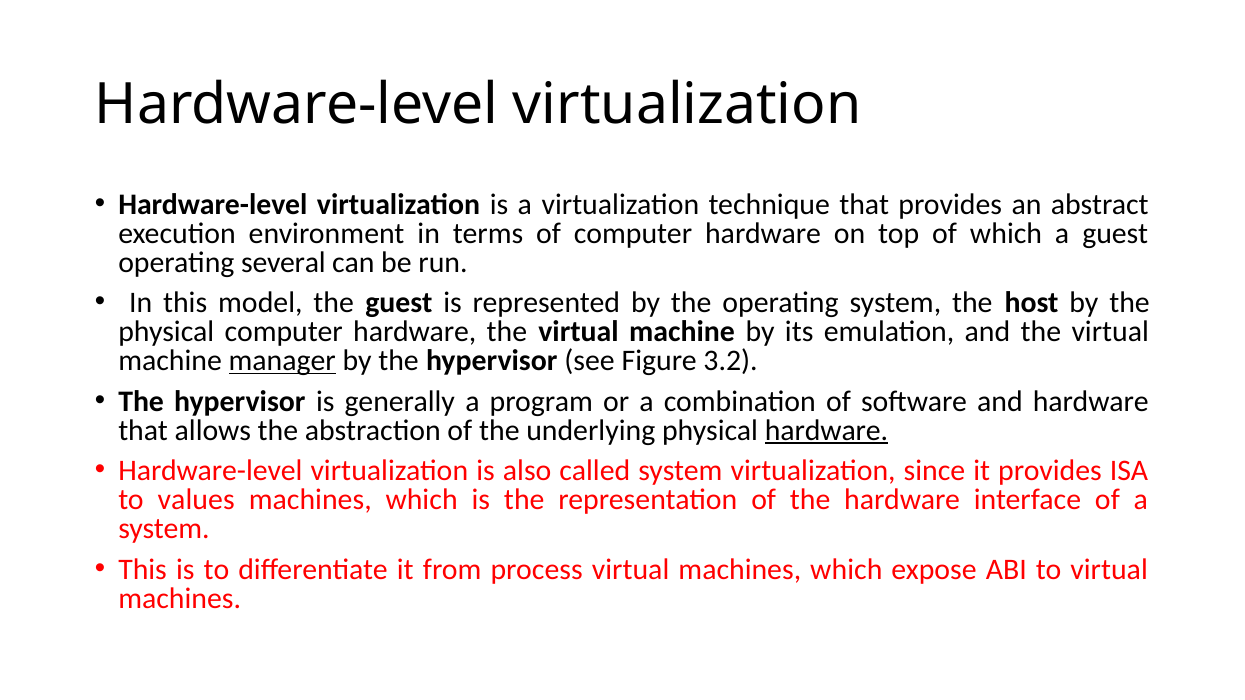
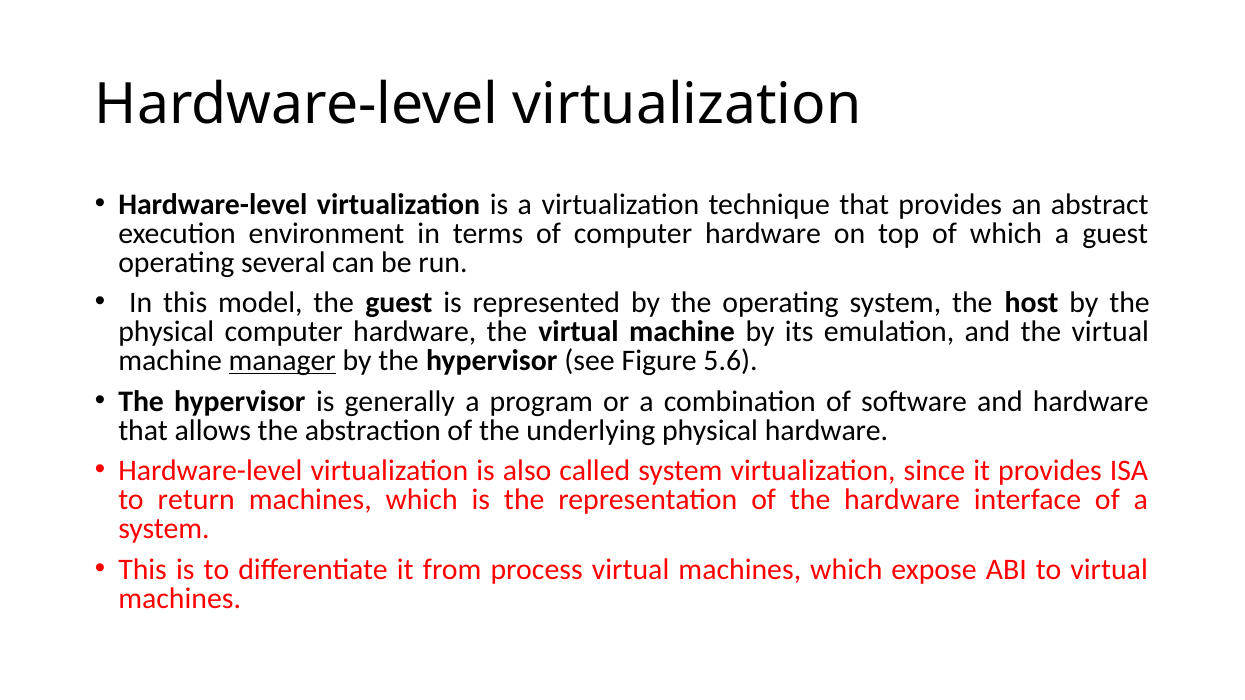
3.2: 3.2 -> 5.6 (731, 361)
hardware underline: present -> none (827, 431)
values: values -> return (196, 500)
